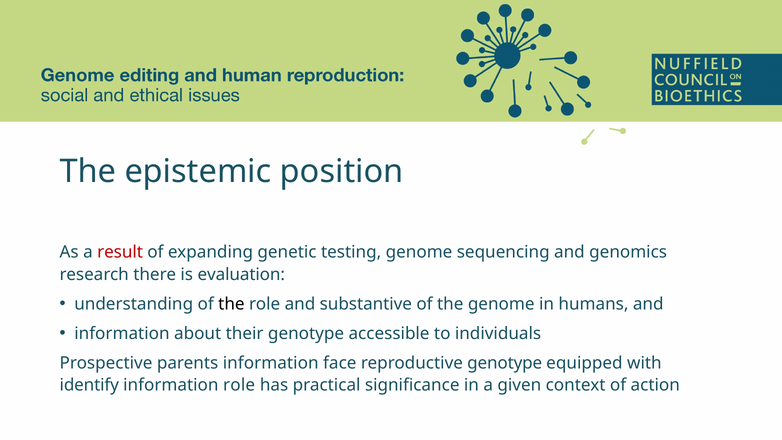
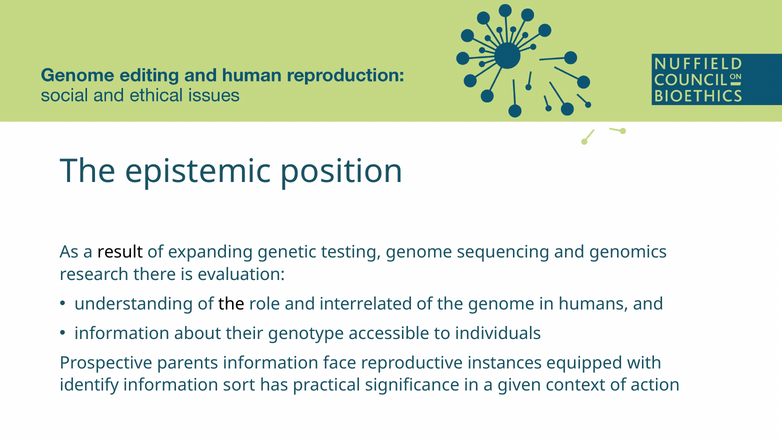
result colour: red -> black (120, 252)
substantive: substantive -> interrelated (366, 304)
reproductive genotype: genotype -> instances (505, 363)
information role: role -> sort (239, 385)
